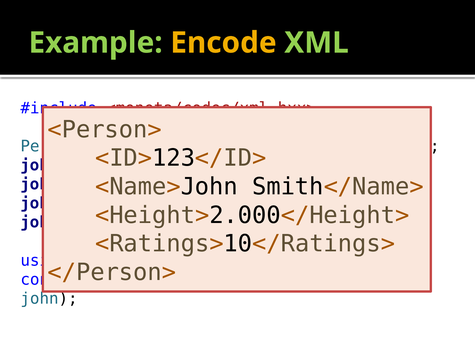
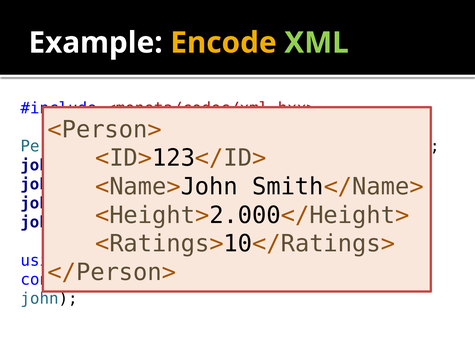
Example colour: light green -> white (96, 43)
